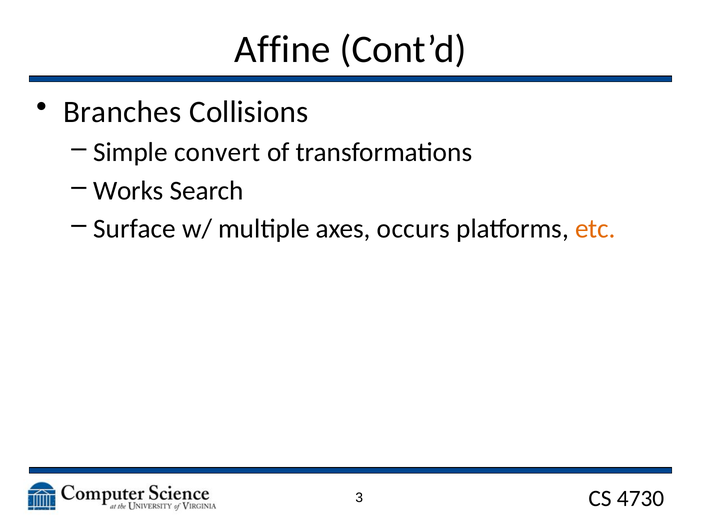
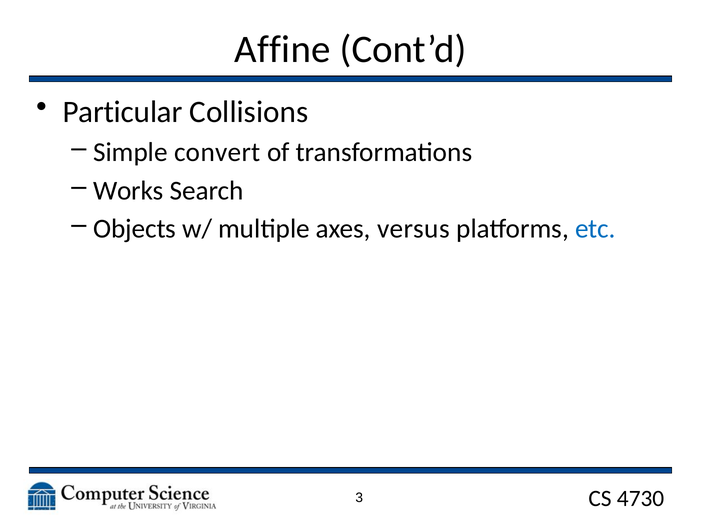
Branches: Branches -> Particular (123, 112)
Surface: Surface -> Objects (135, 229)
occurs: occurs -> versus (414, 229)
etc colour: orange -> blue (595, 229)
